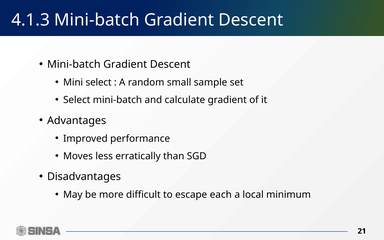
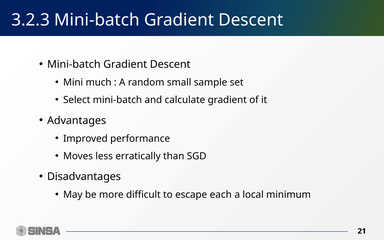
4.1.3: 4.1.3 -> 3.2.3 (31, 20)
Mini select: select -> much (99, 82)
